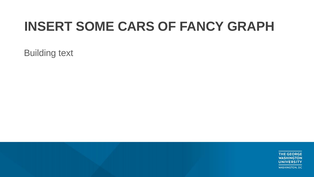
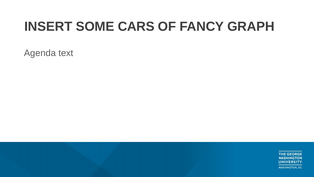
Building: Building -> Agenda (40, 53)
